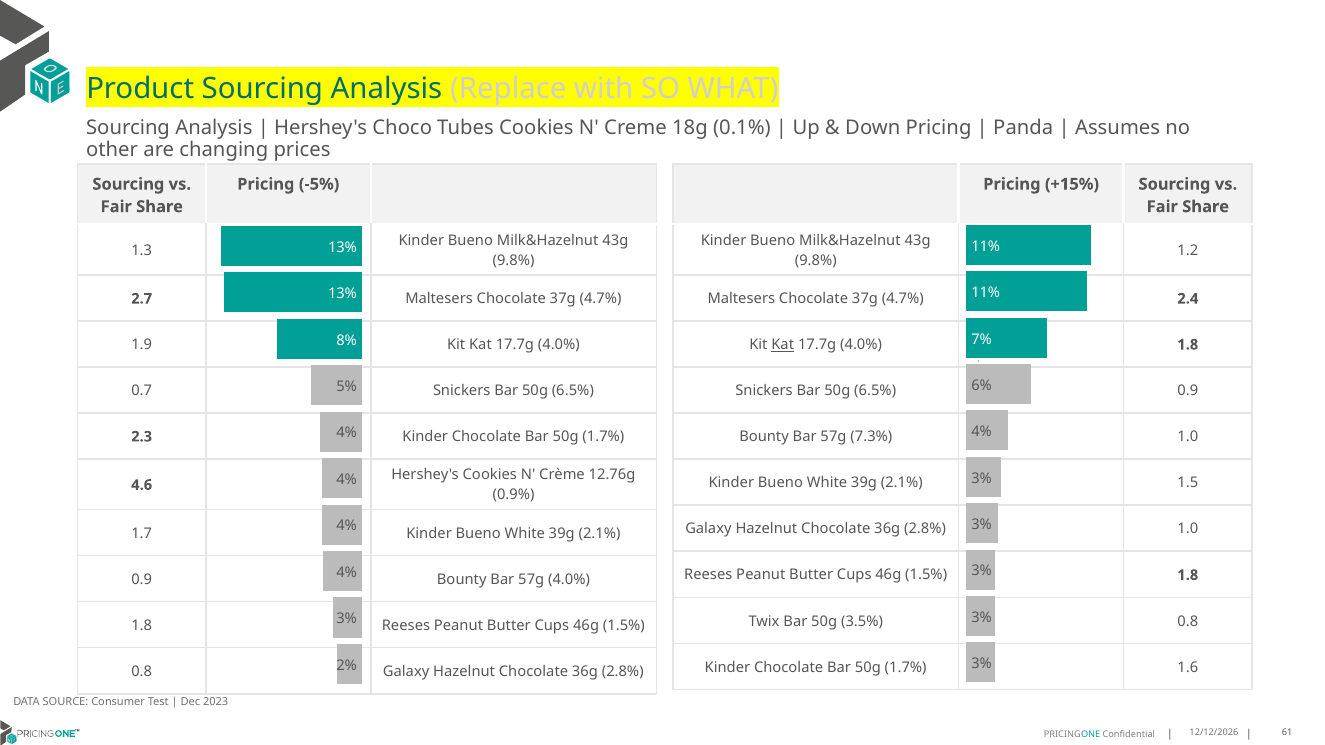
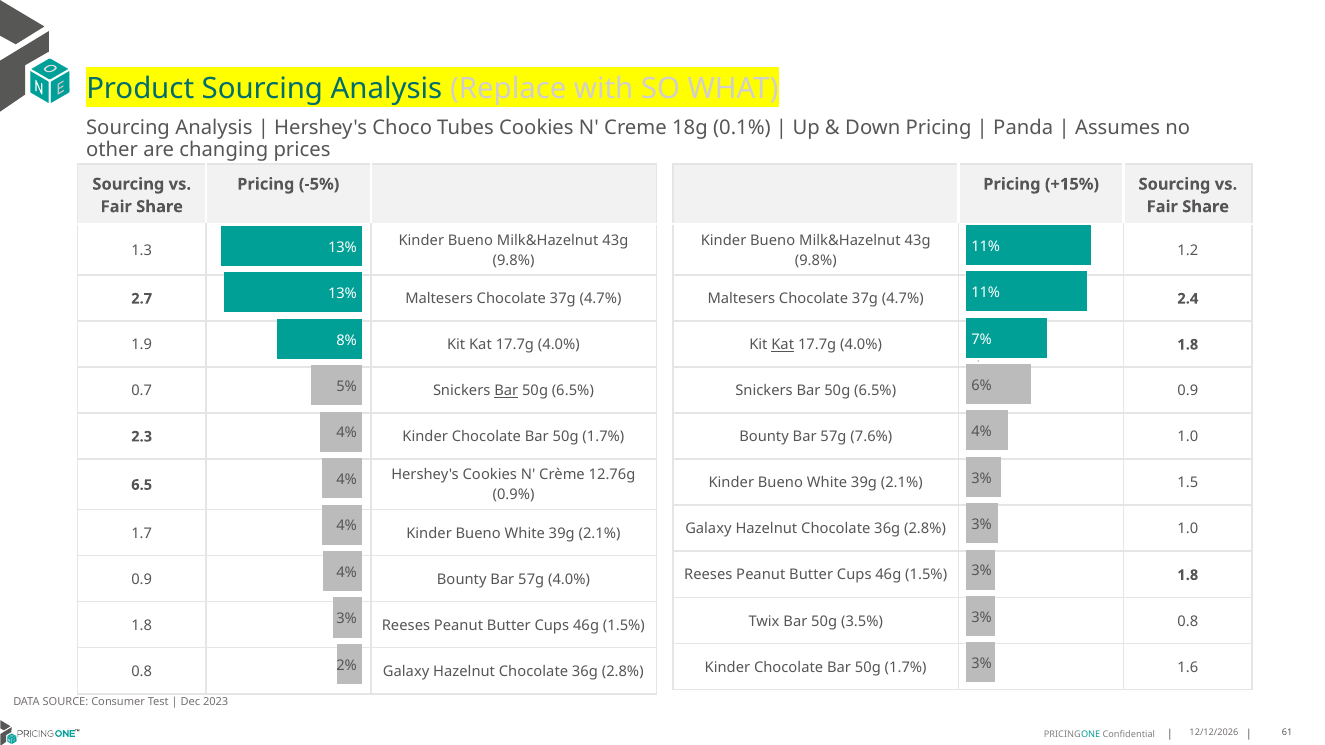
Bar underline: none -> present (506, 391)
7.3%: 7.3% -> 7.6% (871, 437)
4.6: 4.6 -> 6.5 (142, 485)
